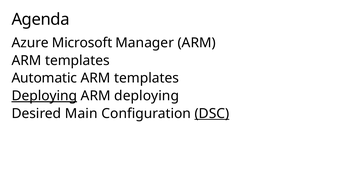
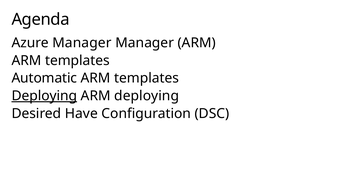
Azure Microsoft: Microsoft -> Manager (82, 43)
Main: Main -> Have (81, 114)
DSC underline: present -> none (212, 114)
